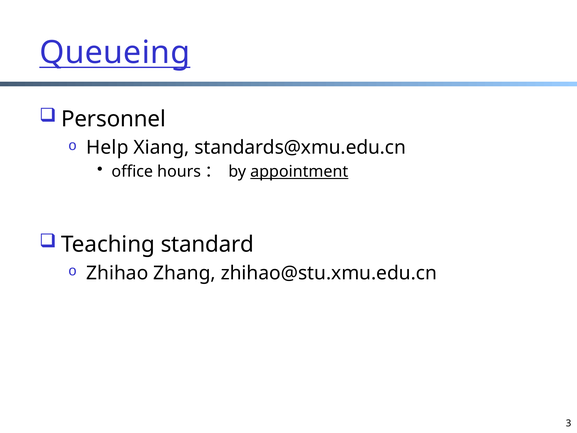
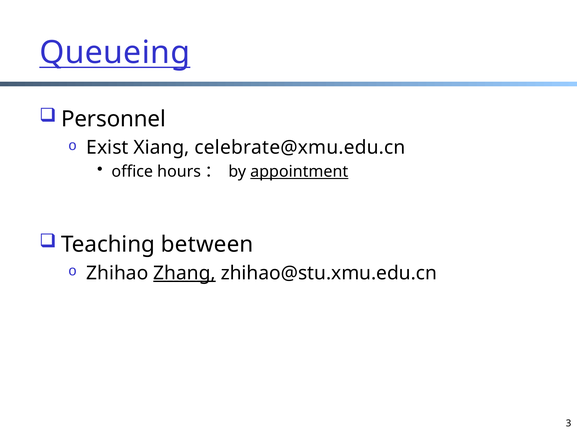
Help: Help -> Exist (107, 148)
standards@xmu.edu.cn: standards@xmu.edu.cn -> celebrate@xmu.edu.cn (300, 148)
standard: standard -> between (207, 244)
Zhang underline: none -> present (185, 273)
